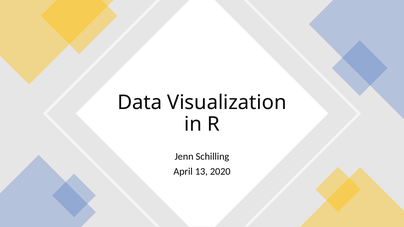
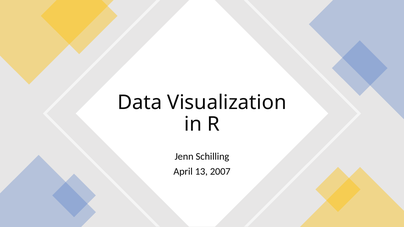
2020: 2020 -> 2007 (220, 172)
